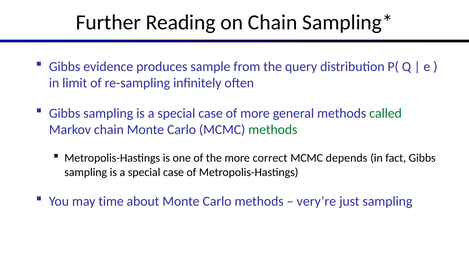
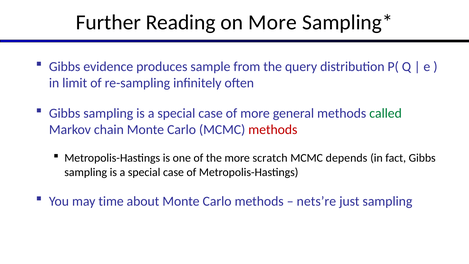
on Chain: Chain -> More (273, 23)
methods colour: green -> red (273, 130)
correct: correct -> scratch (270, 158)
very’re: very’re -> nets’re (316, 201)
